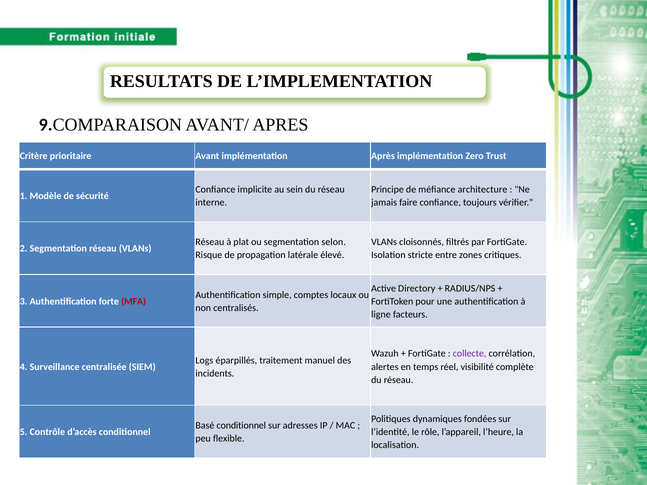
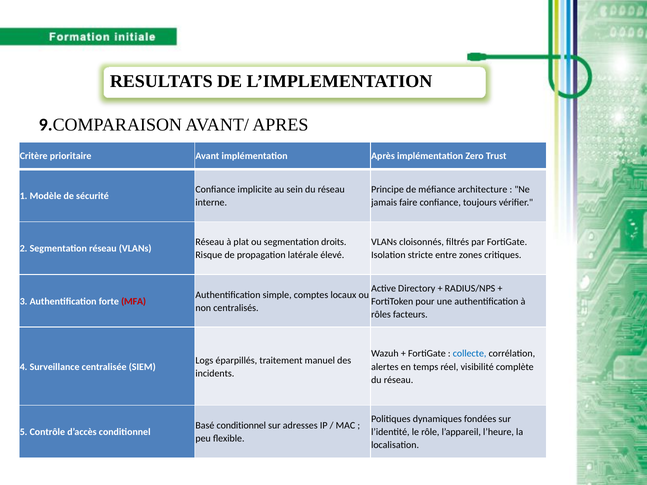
selon: selon -> droits (334, 242)
ligne: ligne -> rôles (381, 315)
collecte colour: purple -> blue (470, 354)
